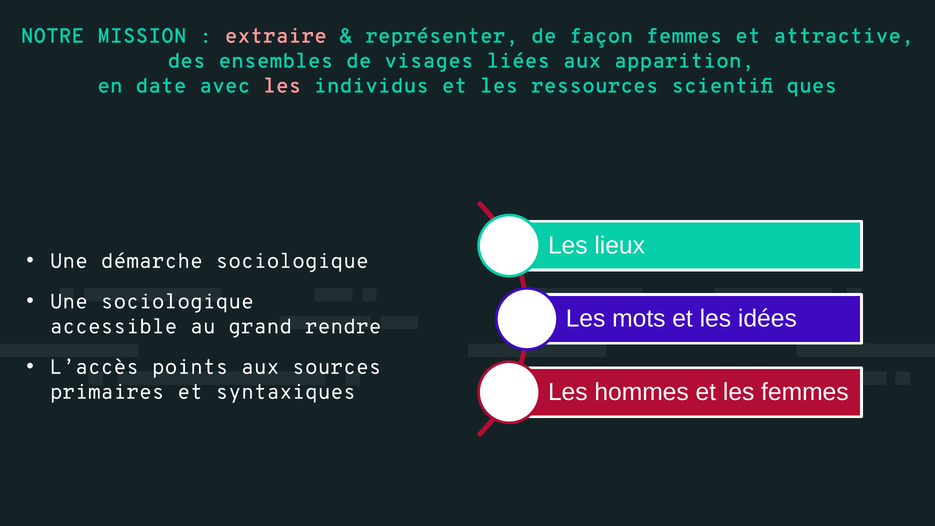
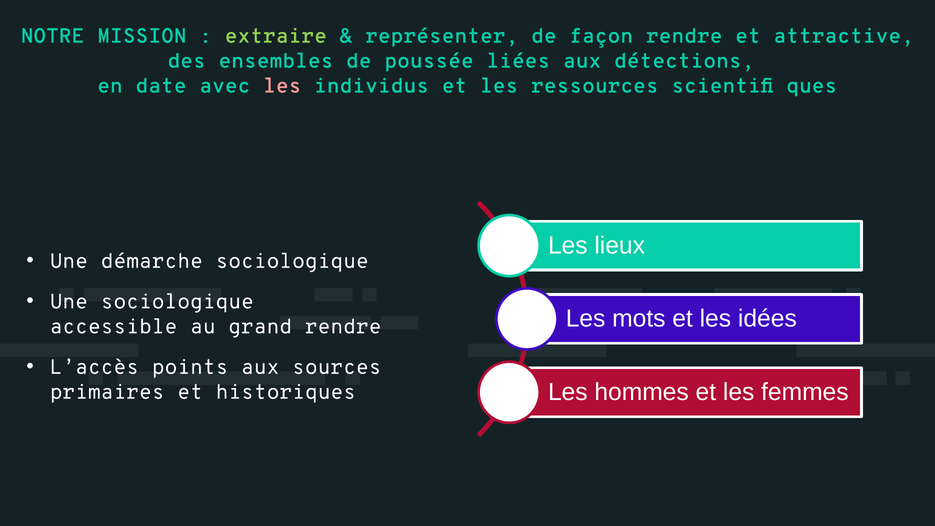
extraire colour: pink -> light green (276, 36)
façon femmes: femmes -> rendre (684, 36)
visages: visages -> poussée (429, 61)
apparition: apparition -> détections (684, 61)
syntaxiques: syntaxiques -> historiques (286, 392)
